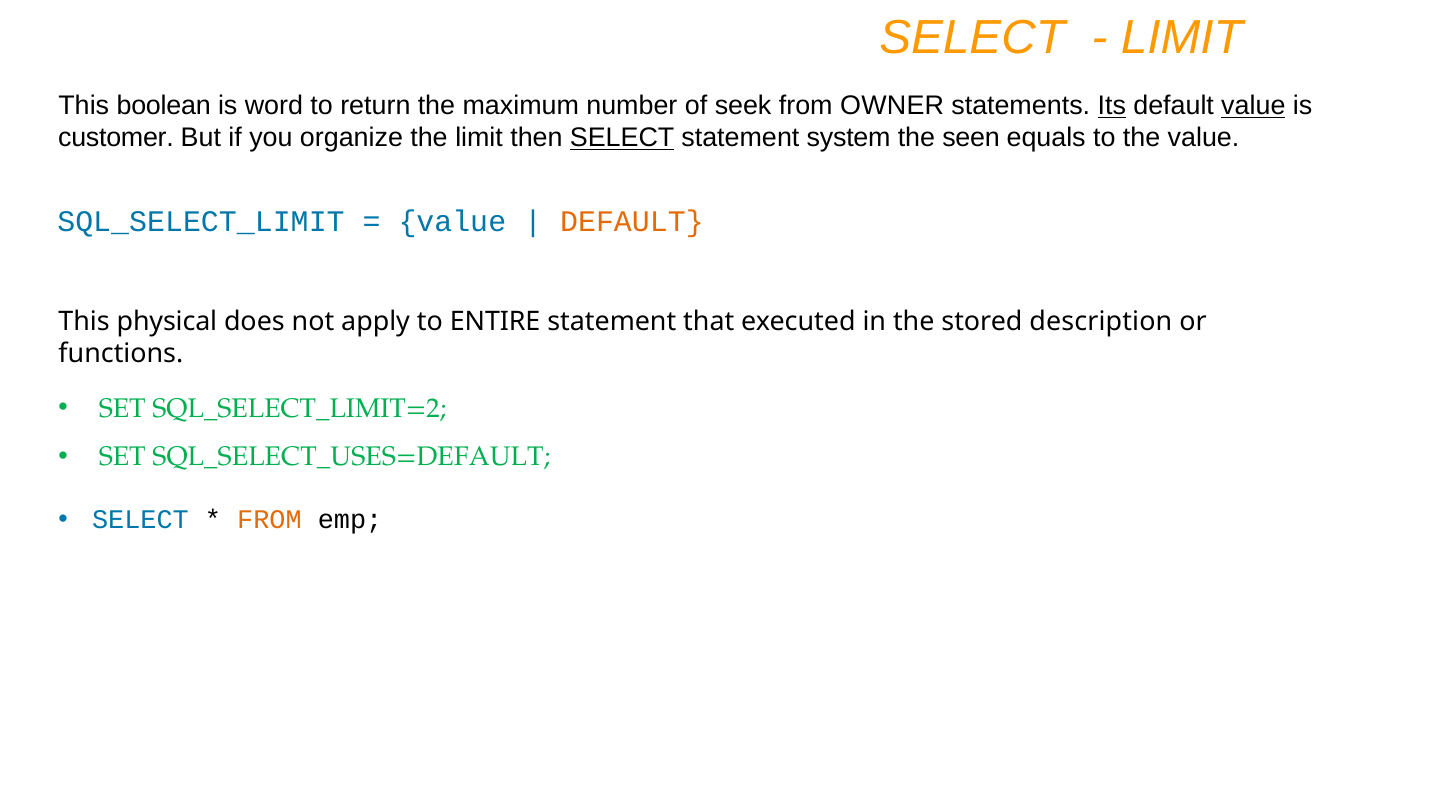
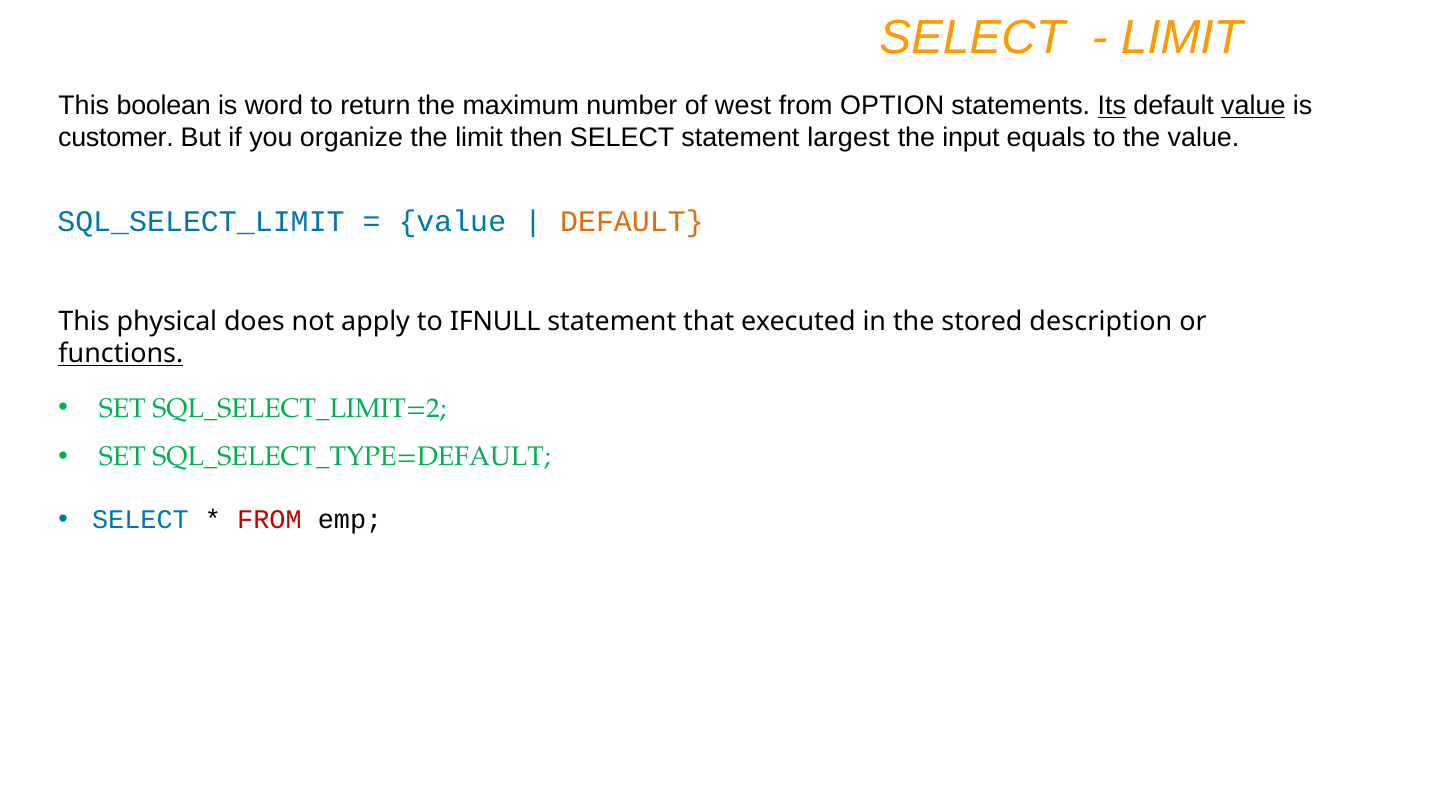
seek: seek -> west (743, 106)
OWNER: OWNER -> OPTION (892, 106)
SELECT underline: present -> none (622, 138)
system: system -> largest (848, 138)
seen: seen -> input (971, 138)
ENTIRE: ENTIRE -> IFNULL (495, 322)
functions underline: none -> present (121, 354)
SQL_SELECT_USES=DEFAULT: SQL_SELECT_USES=DEFAULT -> SQL_SELECT_TYPE=DEFAULT (351, 457)
FROM colour: orange -> red (269, 520)
